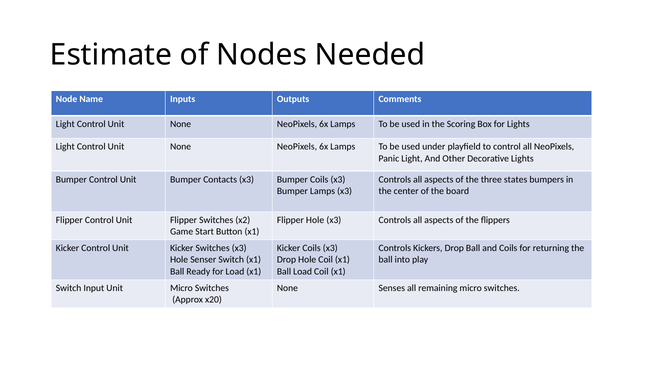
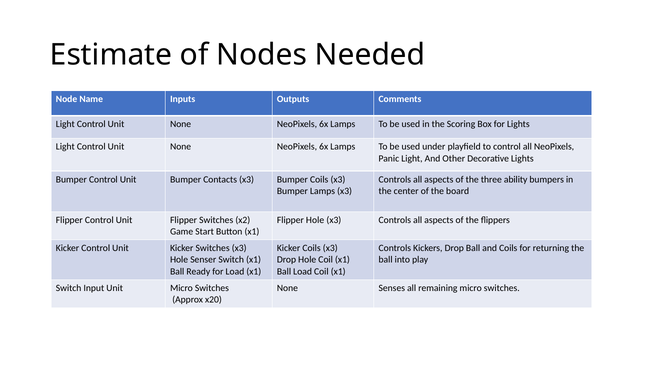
states: states -> ability (516, 180)
